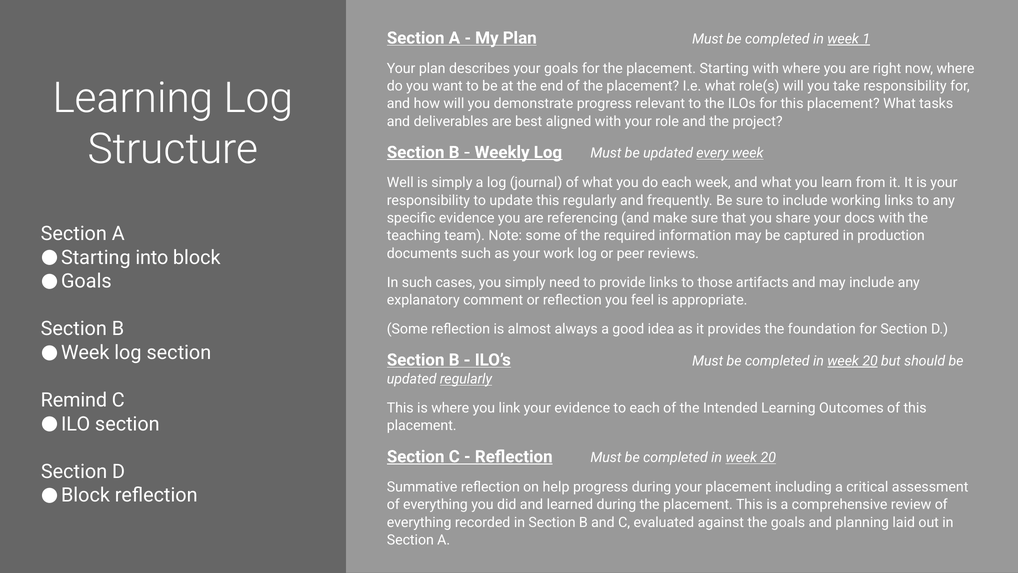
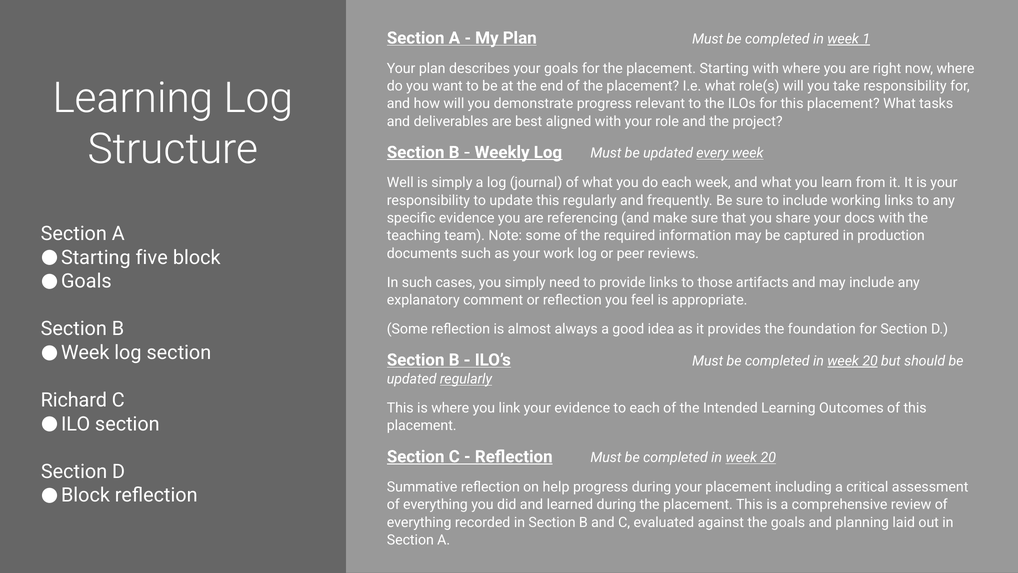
into: into -> five (152, 257)
Remind: Remind -> Richard (74, 400)
